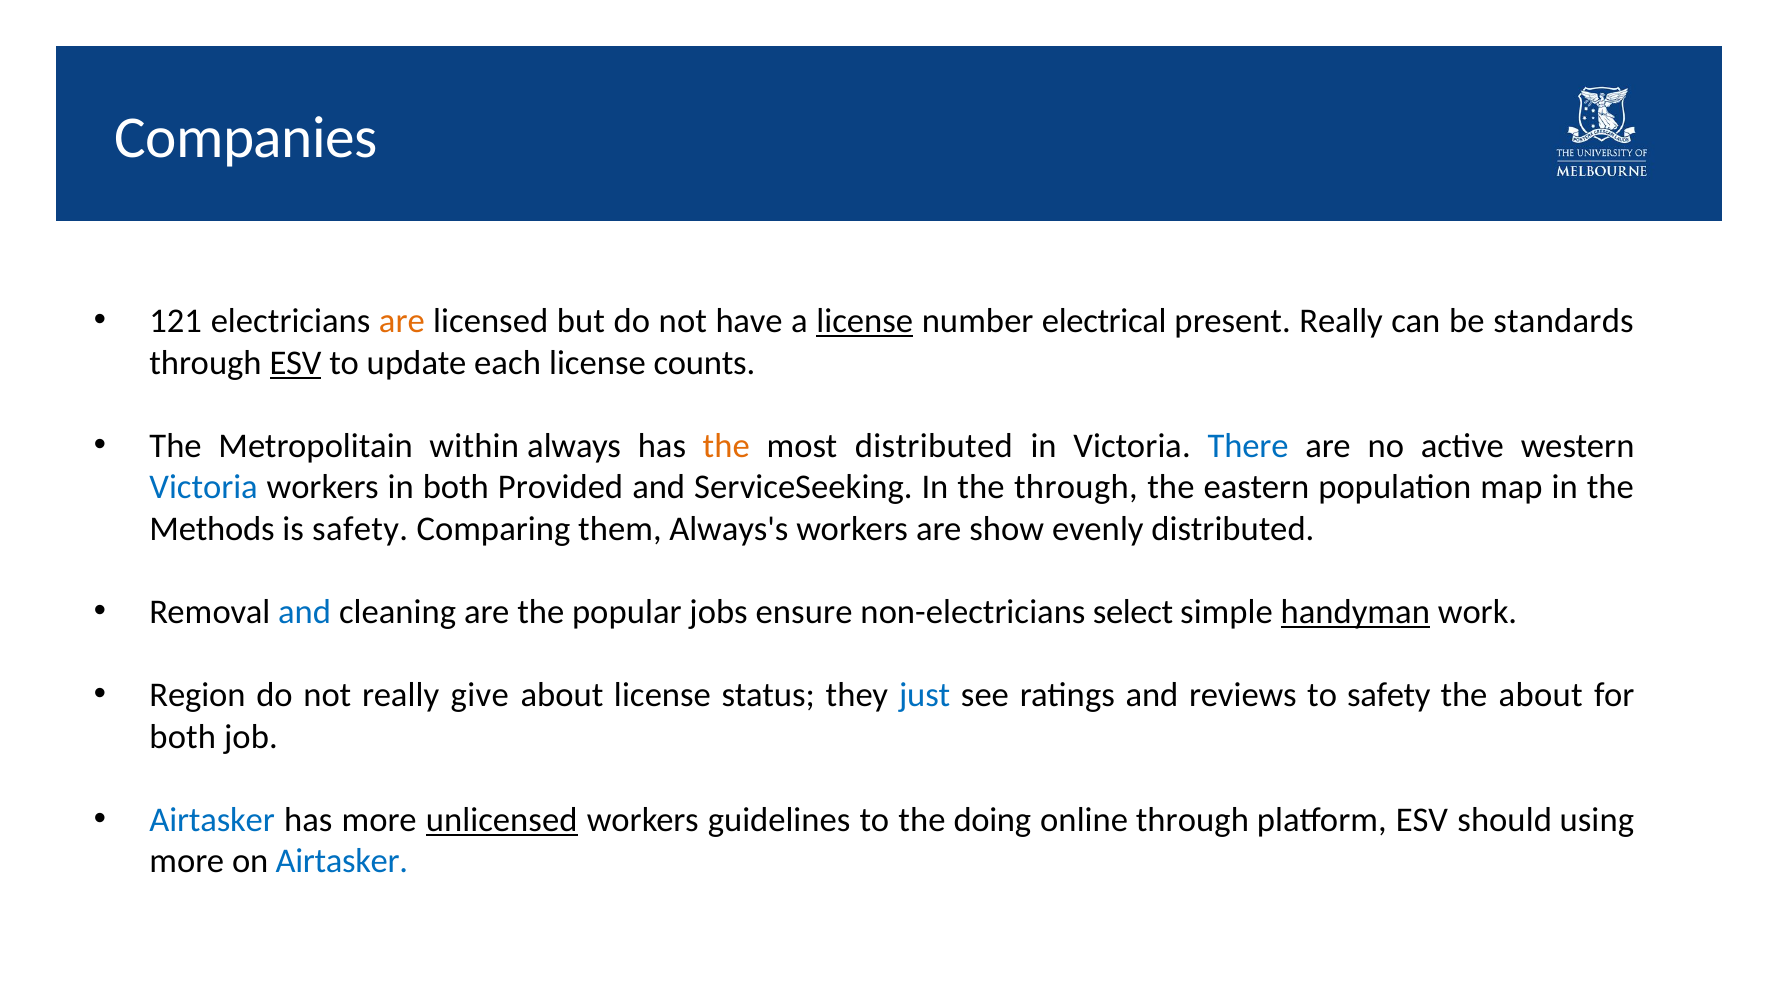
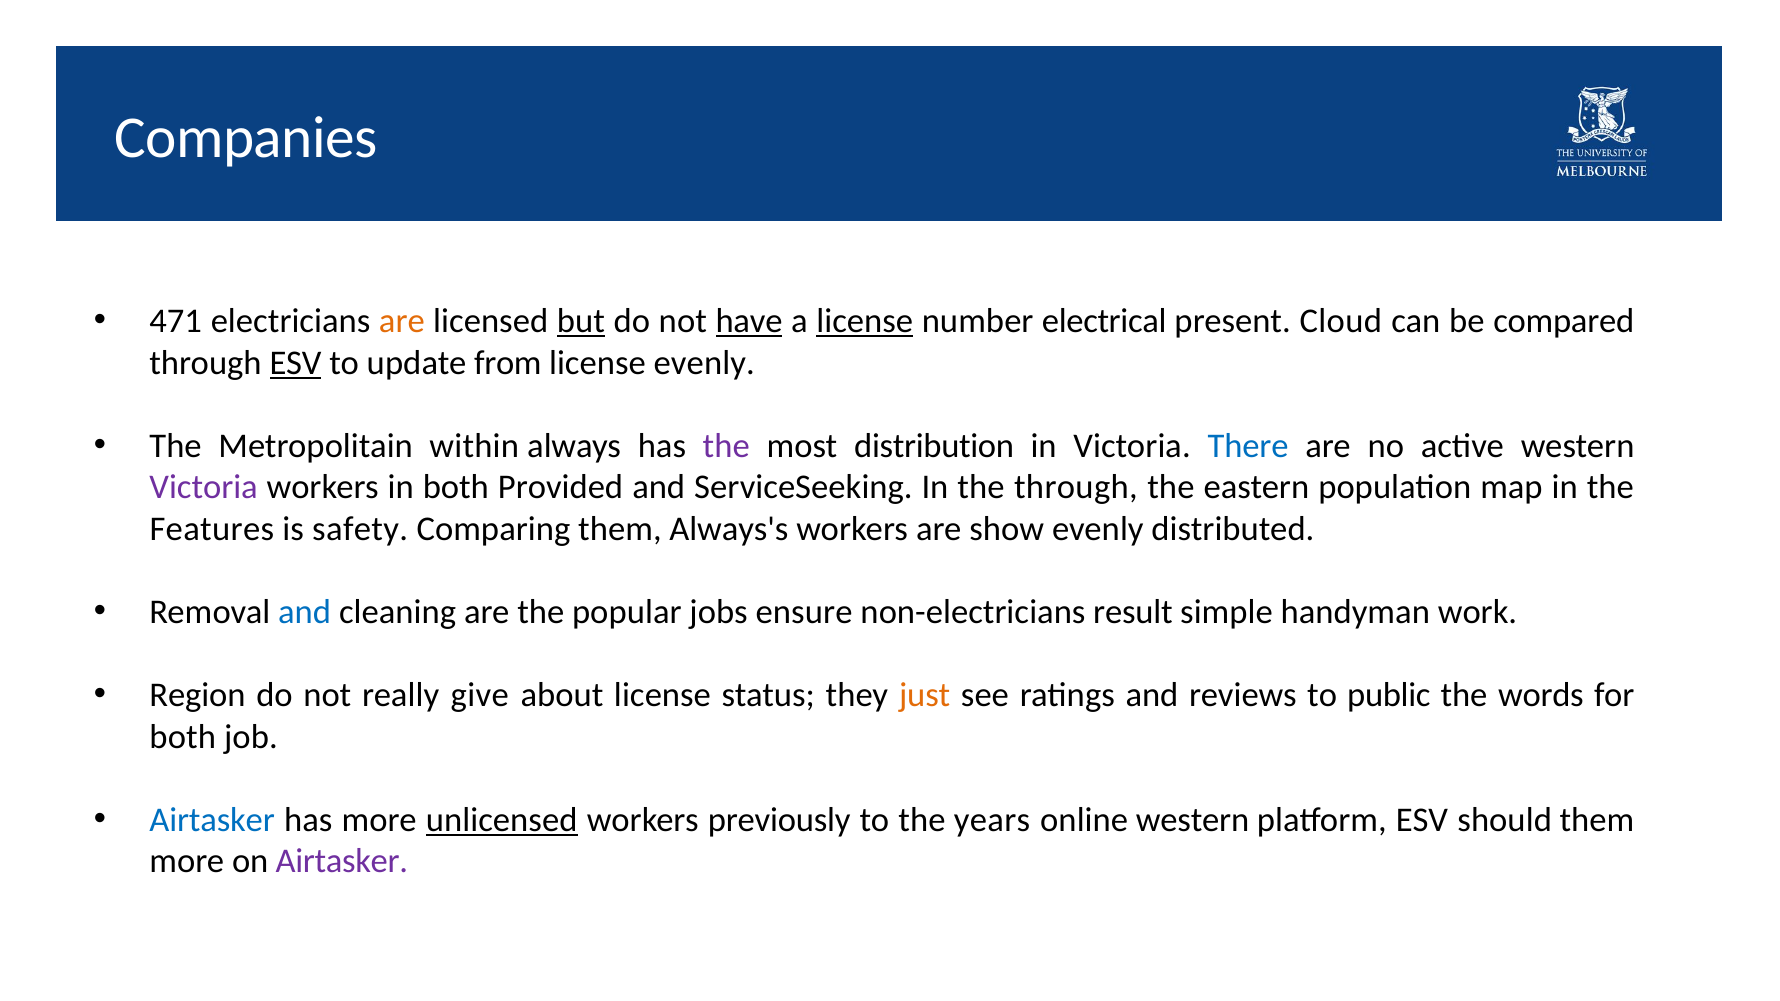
121: 121 -> 471 (176, 321)
but underline: none -> present (581, 321)
have underline: none -> present (749, 321)
present Really: Really -> Cloud (1341, 321)
standards: standards -> compared (1564, 321)
each: each -> from (508, 363)
license counts: counts -> evenly (704, 363)
the colour: orange -> purple (726, 446)
most distributed: distributed -> distribution (934, 446)
Victoria colour: blue -> purple (204, 488)
Methods: Methods -> Features (212, 529)
select: select -> result (1133, 612)
handyman underline: present -> none (1355, 612)
just colour: blue -> orange (925, 695)
to safety: safety -> public (1389, 695)
the about: about -> words (1541, 695)
guidelines: guidelines -> previously (779, 820)
doing: doing -> years (992, 820)
online through: through -> western (1193, 820)
should using: using -> them (1597, 820)
Airtasker colour: blue -> purple (342, 862)
